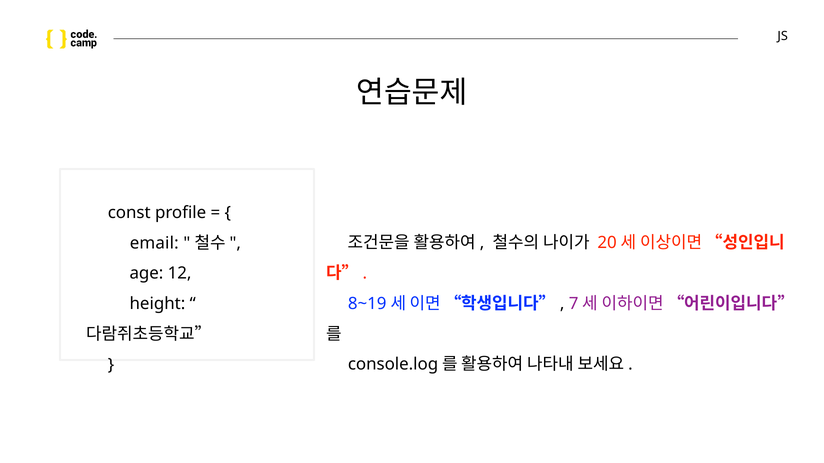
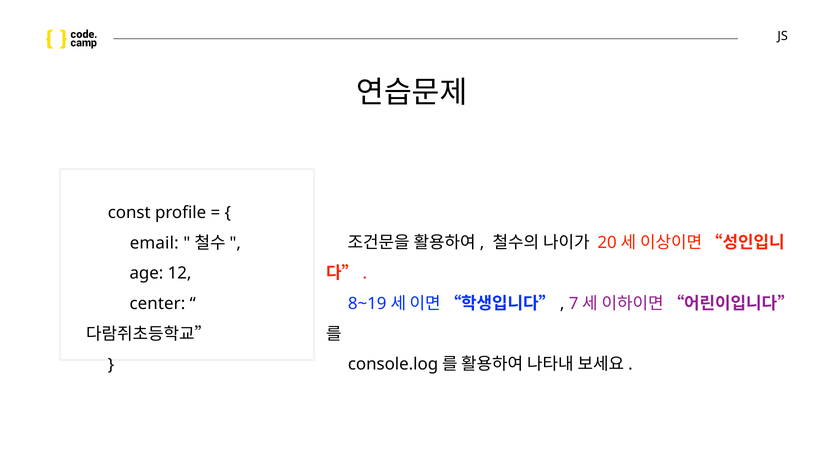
height: height -> center (157, 304)
